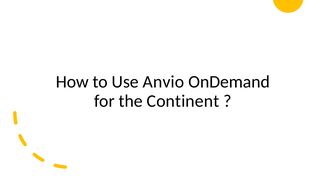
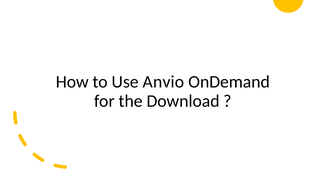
Continent: Continent -> Download (183, 101)
